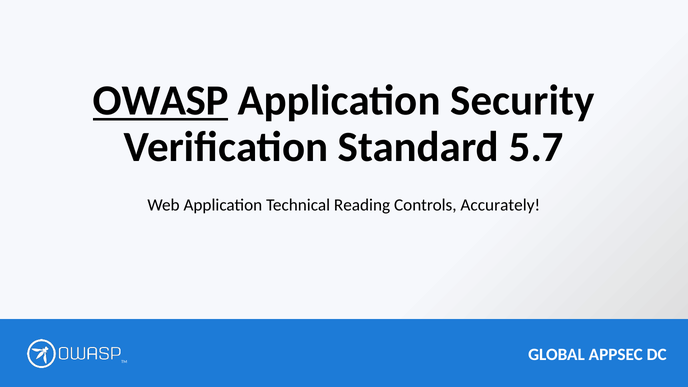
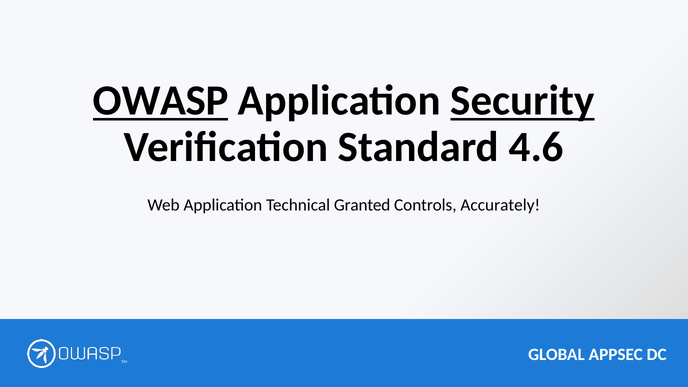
Security underline: none -> present (522, 101)
5.7: 5.7 -> 4.6 (536, 147)
Reading: Reading -> Granted (362, 205)
